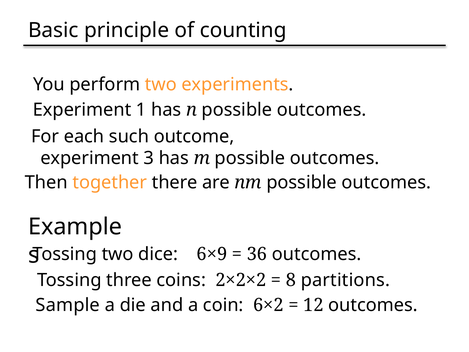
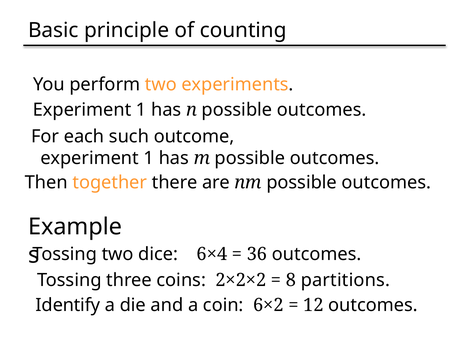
3: 3 -> 1 (149, 158)
6×9: 6×9 -> 6×4 (212, 254)
Sample: Sample -> Identify (68, 305)
